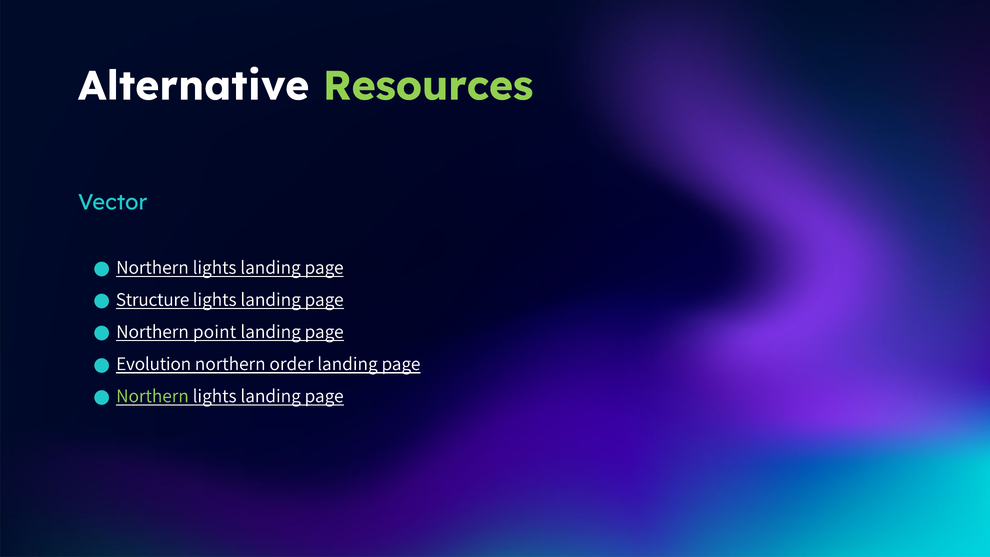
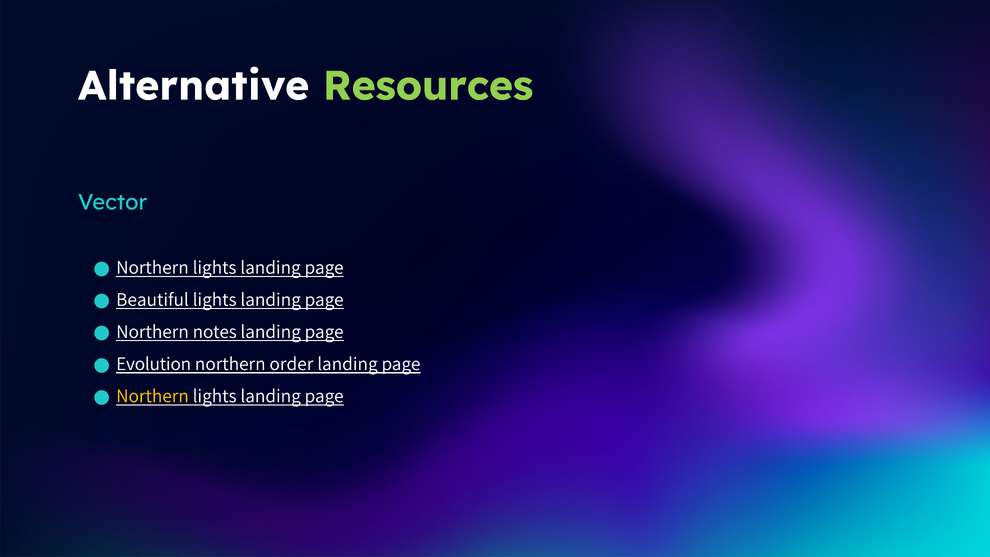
Structure: Structure -> Beautiful (152, 299)
point: point -> notes (215, 332)
Northern colour: light green -> yellow (152, 396)
